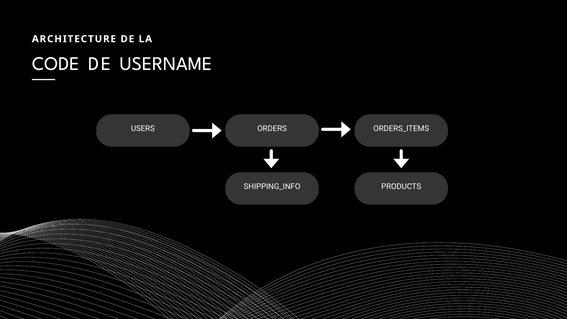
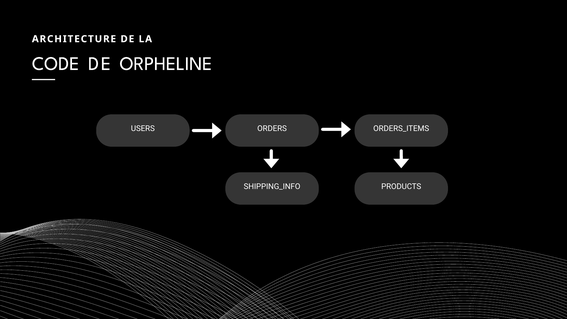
USERNAME: USERNAME -> ORPHELINE (166, 64)
